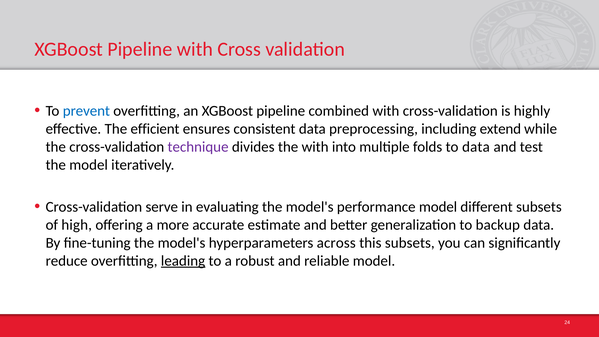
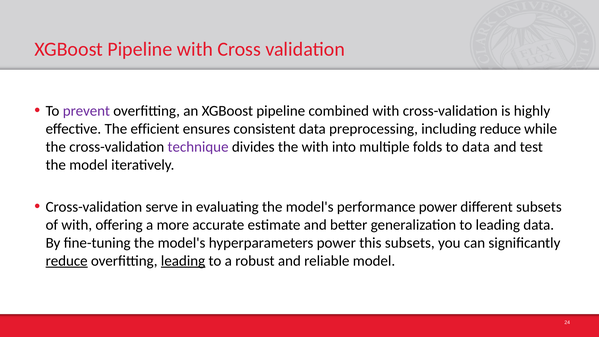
prevent colour: blue -> purple (86, 111)
including extend: extend -> reduce (500, 129)
performance model: model -> power (438, 207)
of high: high -> with (77, 225)
to backup: backup -> leading (498, 225)
hyperparameters across: across -> power (336, 243)
reduce underline: none -> present (67, 261)
